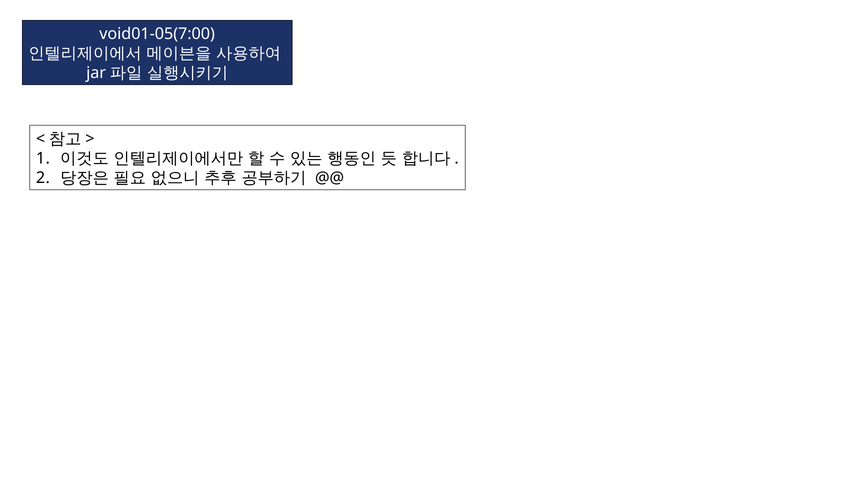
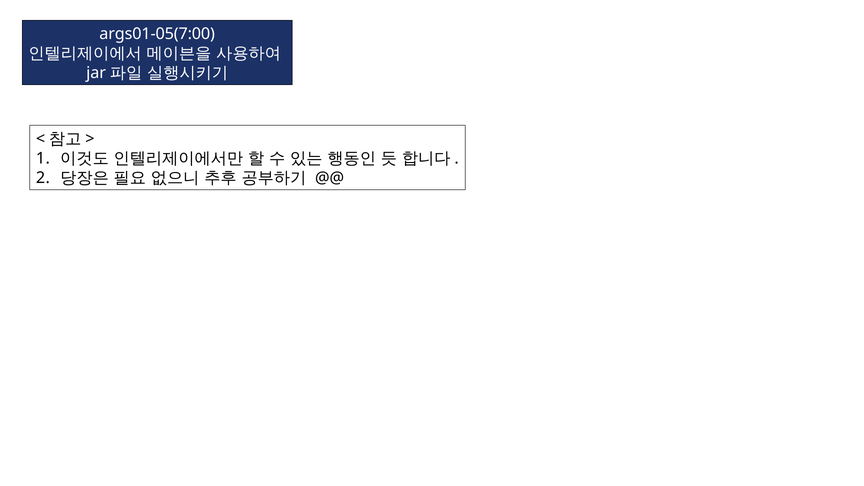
void01-05(7:00: void01-05(7:00 -> args01-05(7:00 (157, 34)
